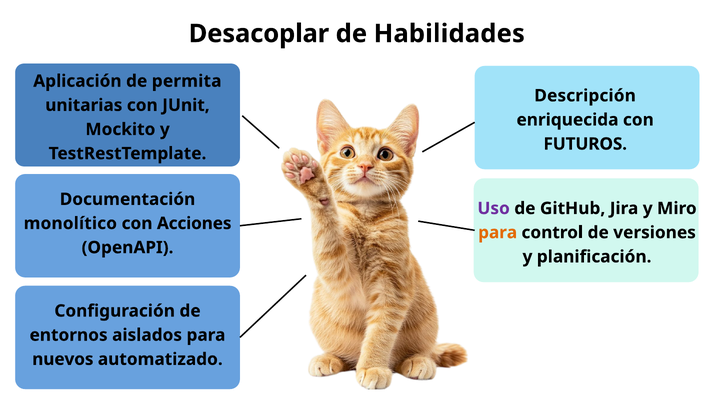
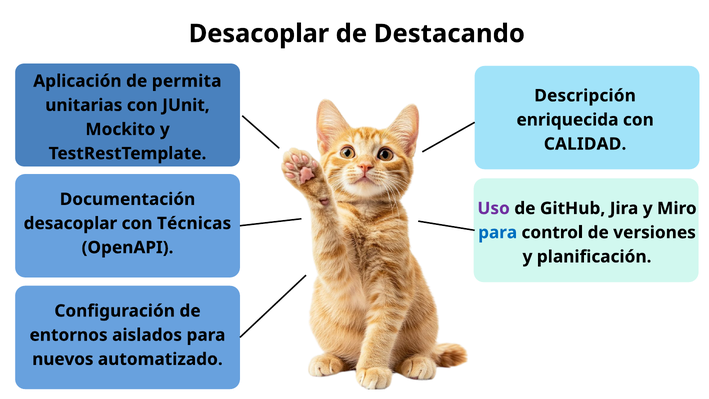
Habilidades: Habilidades -> Destacando (449, 34)
FUTUROS: FUTUROS -> CALIDAD (585, 144)
monolítico: monolítico -> desacoplar (70, 223)
Acciones: Acciones -> Técnicas (194, 223)
para colour: orange -> blue (498, 232)
